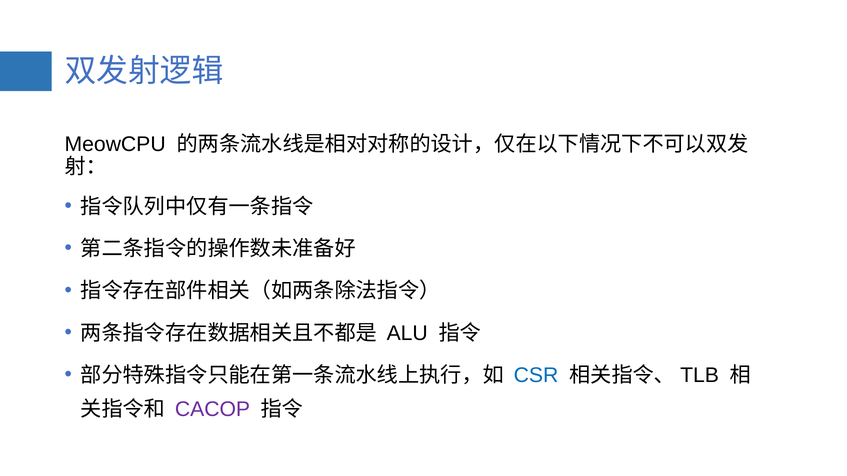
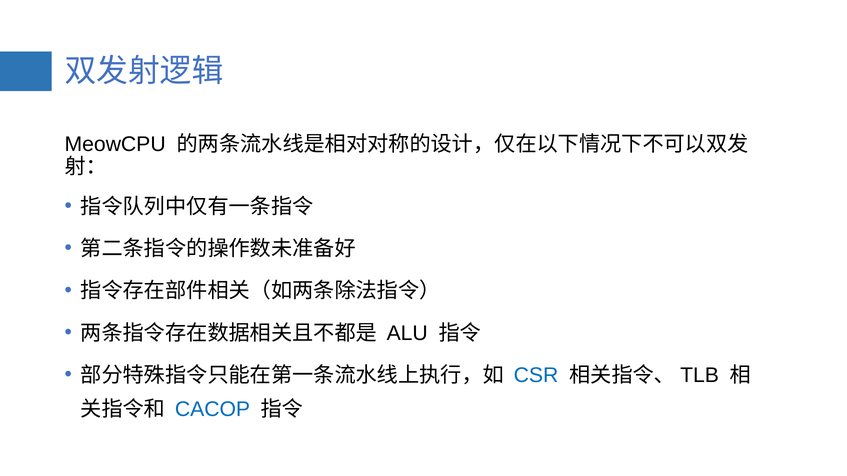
CACOP colour: purple -> blue (212, 410)
